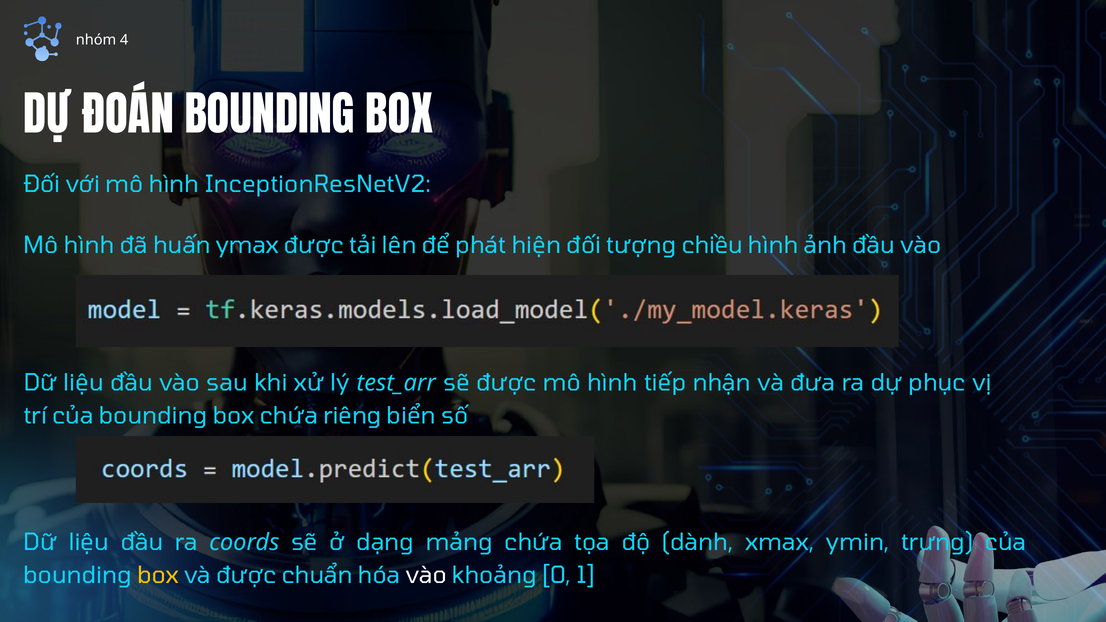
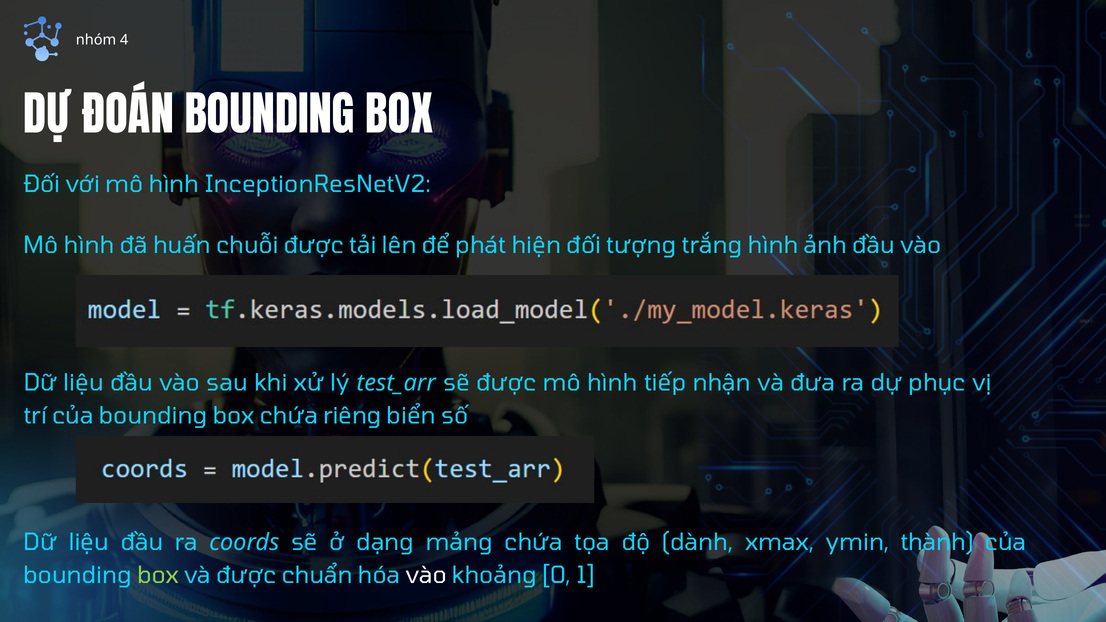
ymax: ymax -> chuỗi (247, 246)
chiều: chiều -> trắng (712, 246)
trưng: trưng -> thành (937, 542)
box colour: yellow -> light green (158, 576)
